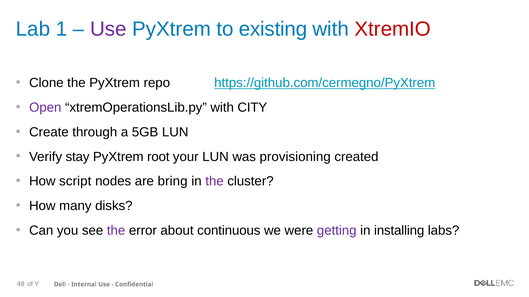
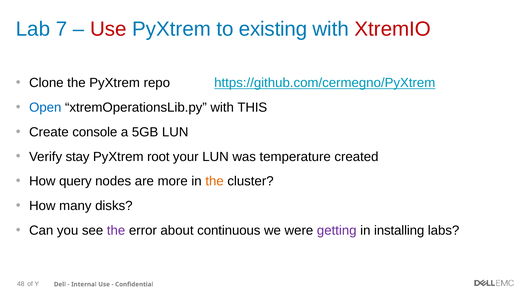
1: 1 -> 7 (62, 29)
Use colour: purple -> red (108, 29)
Open colour: purple -> blue (45, 108)
CITY: CITY -> THIS (252, 108)
through: through -> console (95, 132)
provisioning: provisioning -> temperature (295, 157)
script: script -> query (75, 182)
bring: bring -> more (173, 182)
the colour: purple -> orange (215, 182)
